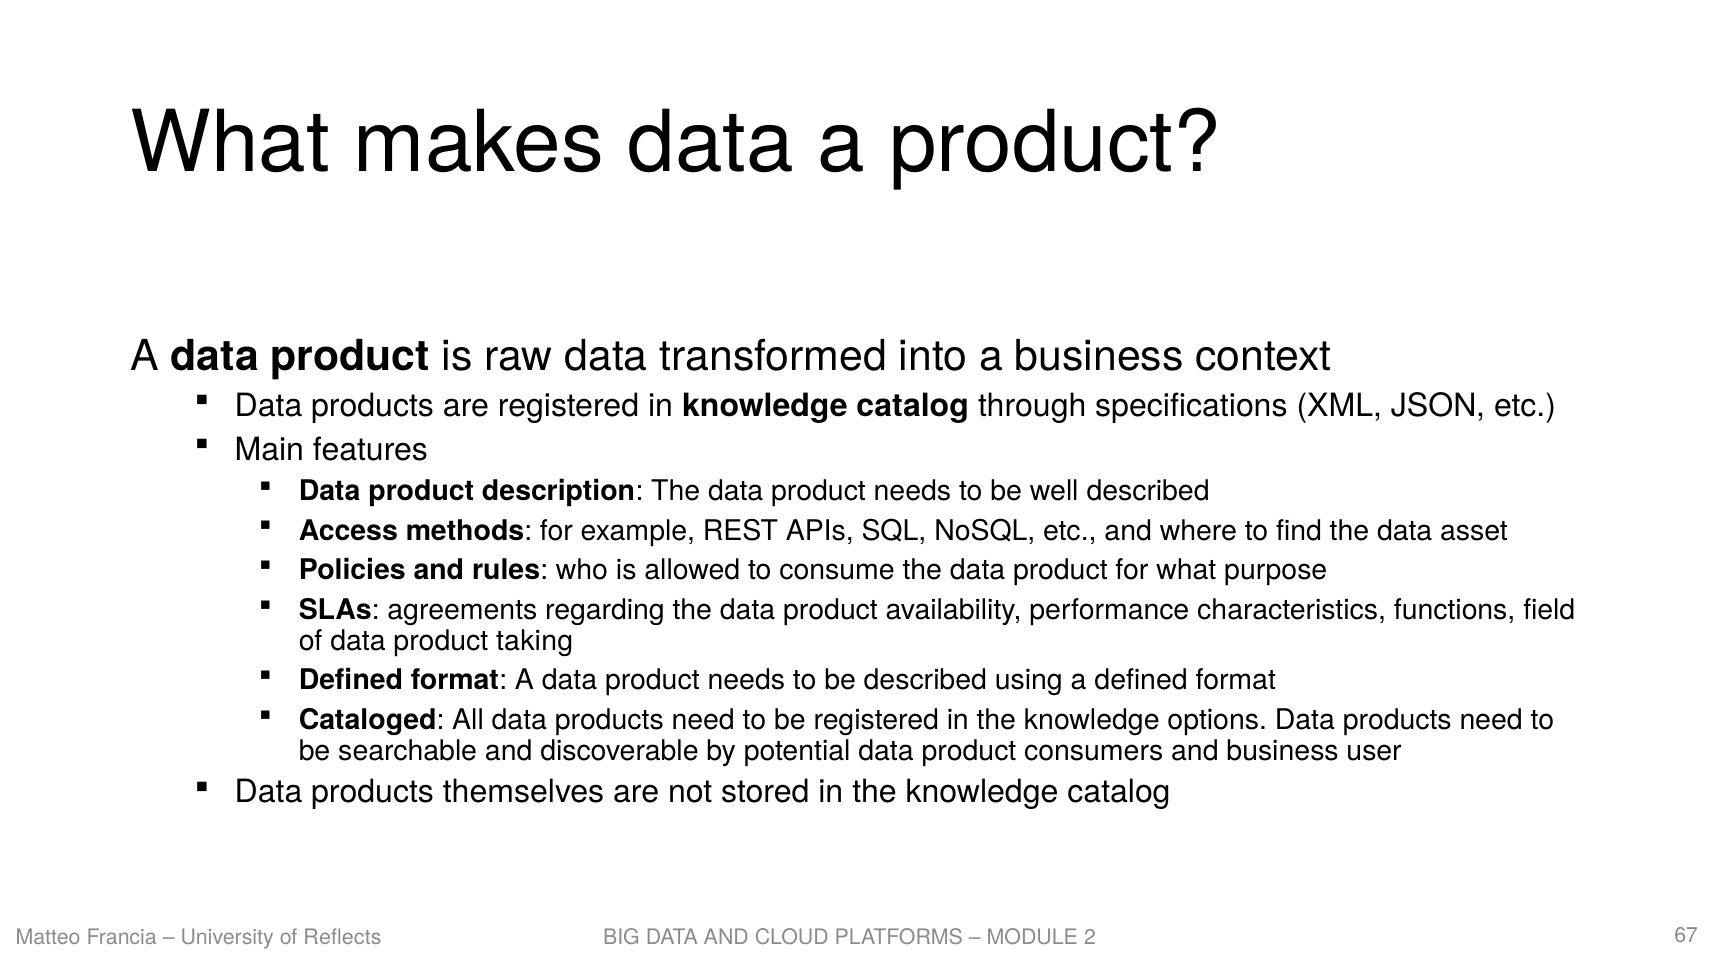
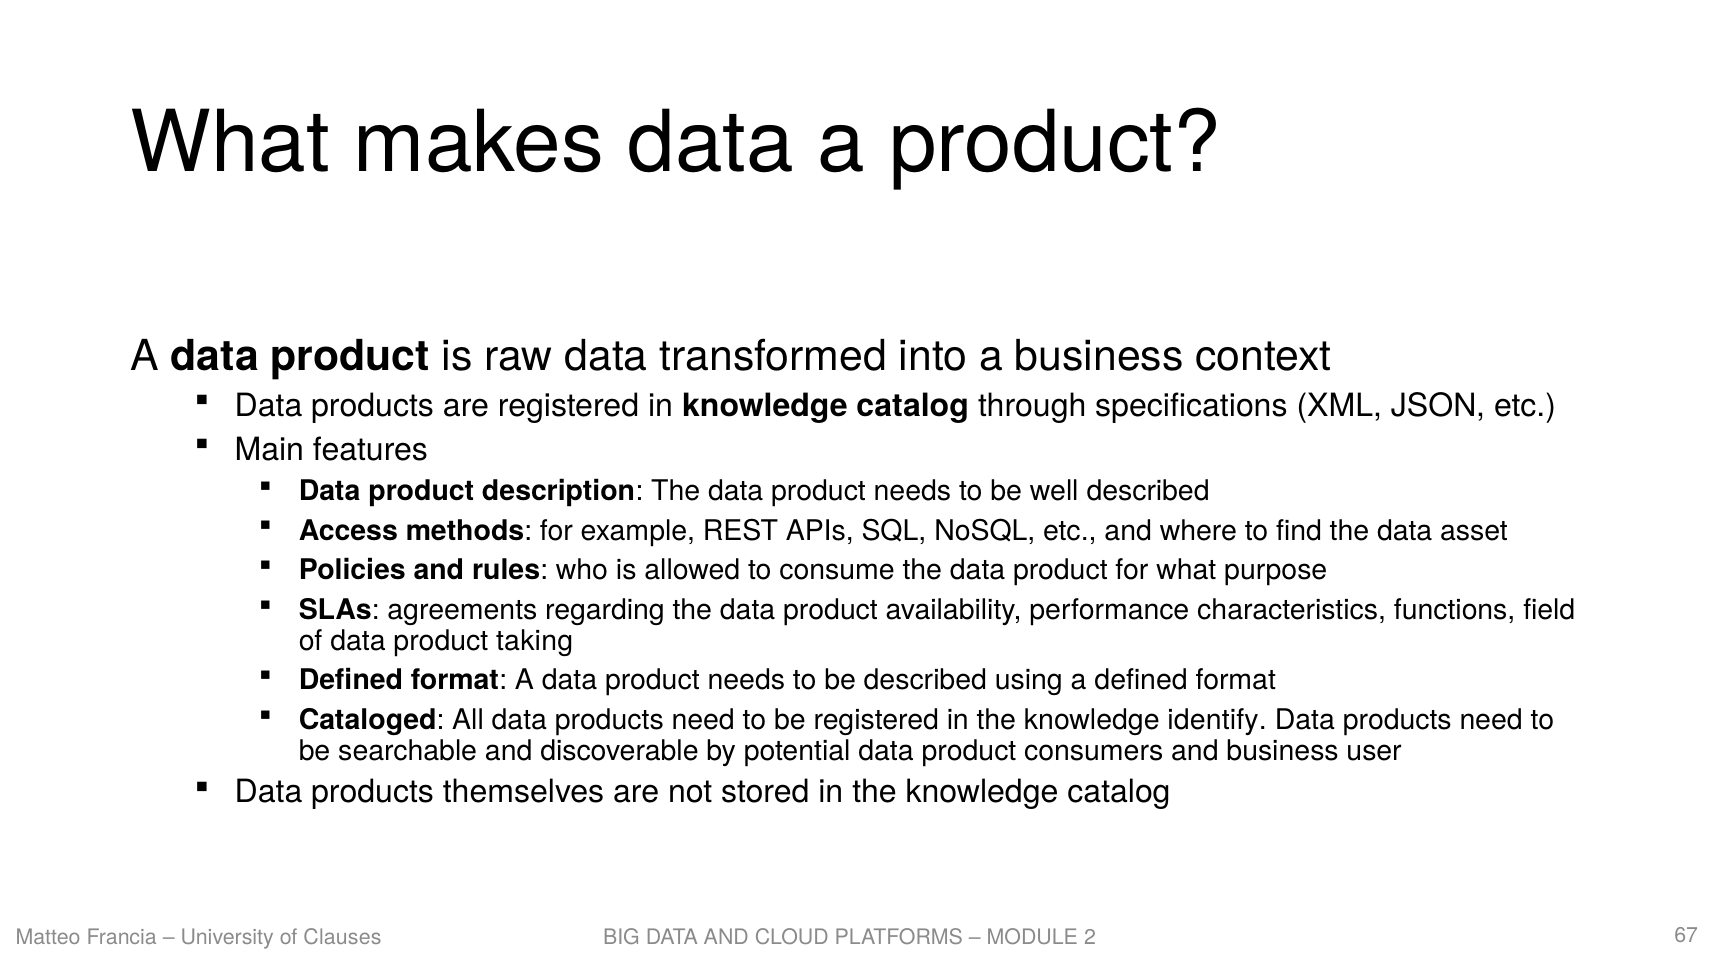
options: options -> identify (1217, 720)
Reflects: Reflects -> Clauses (343, 938)
